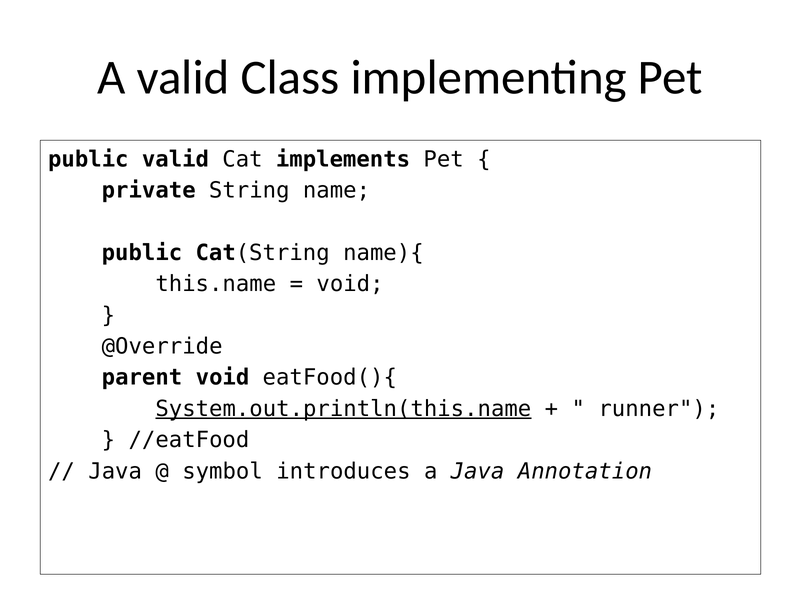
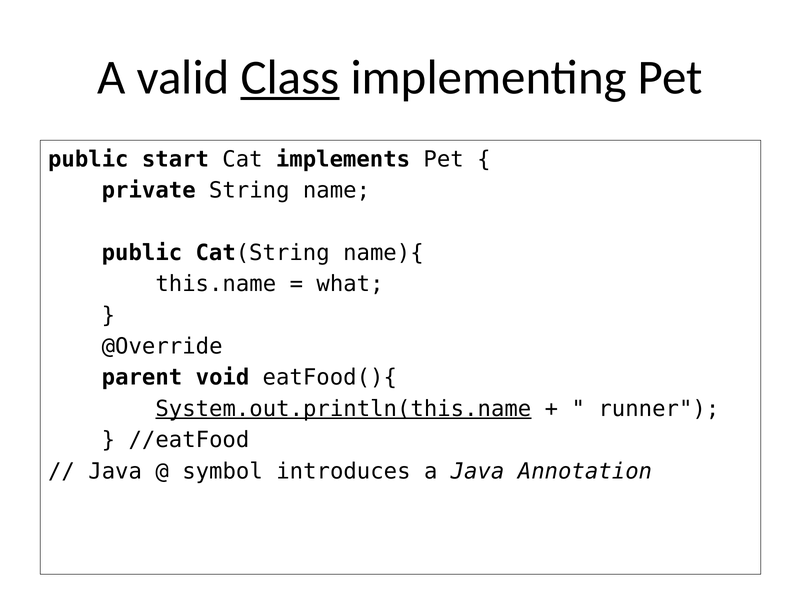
Class underline: none -> present (290, 78)
public valid: valid -> start (175, 159)
void: void -> what (350, 284)
